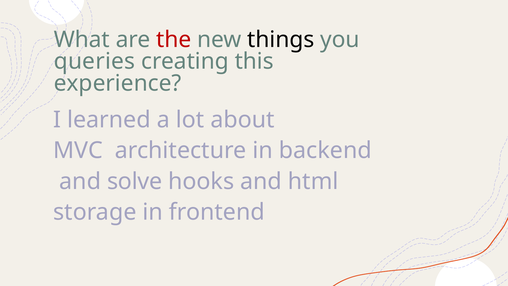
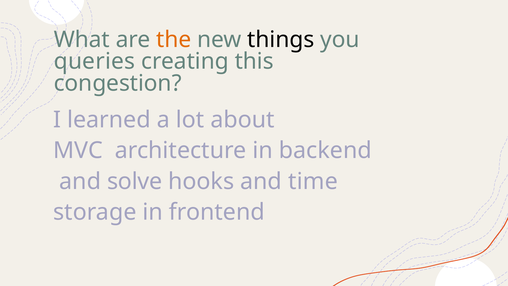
the colour: red -> orange (174, 40)
experience: experience -> congestion (118, 83)
html: html -> time (313, 181)
